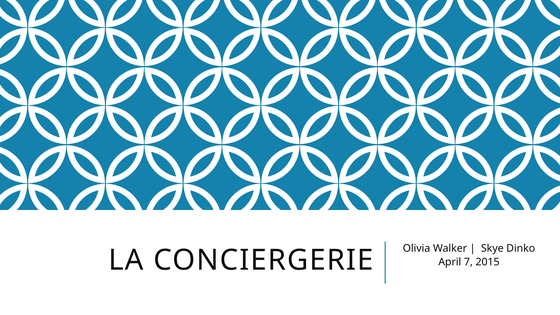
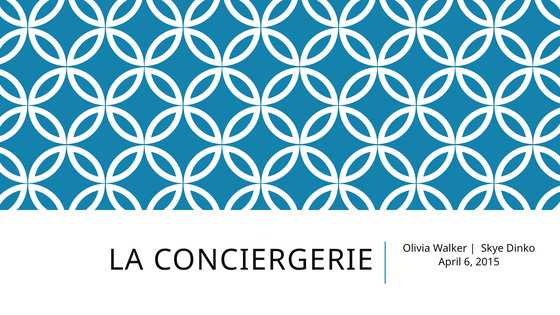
7: 7 -> 6 (468, 262)
